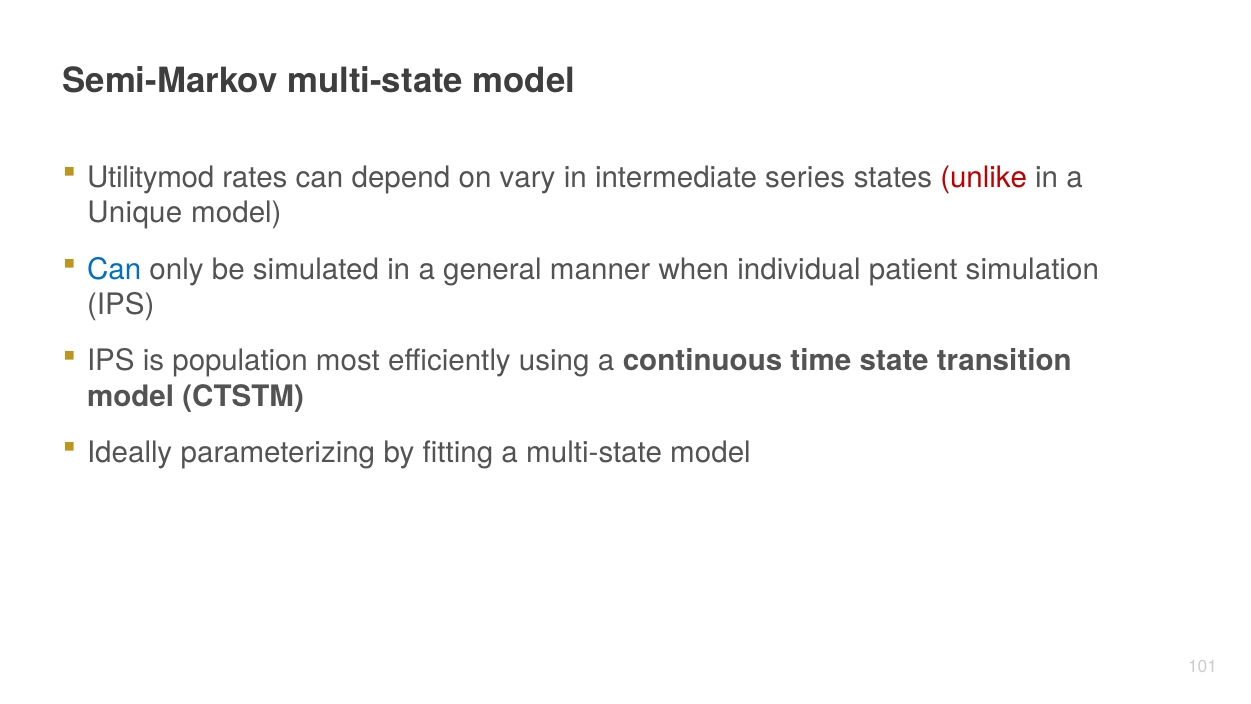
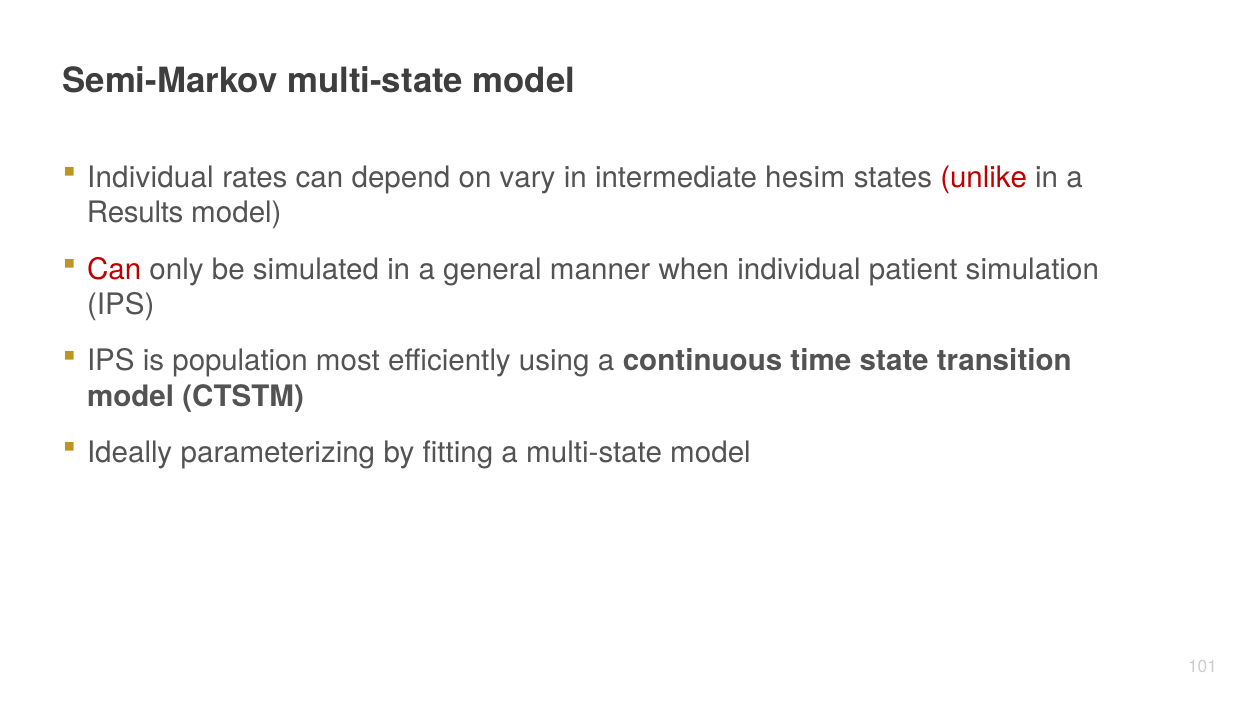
Utilitymod: Utilitymod -> Individual (150, 177)
series: series -> hesim (805, 177)
Unique: Unique -> Results (135, 213)
Can colour: blue -> red (114, 269)
